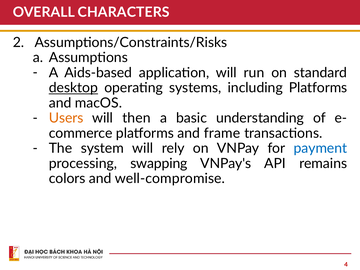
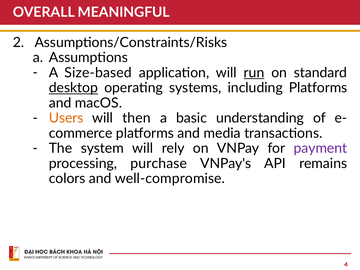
CHARACTERS: CHARACTERS -> MEANINGFUL (124, 12)
Aids-based: Aids-based -> Size-based (98, 73)
run underline: none -> present (254, 73)
frame: frame -> media (222, 133)
payment colour: blue -> purple (320, 148)
swapping: swapping -> purchase (159, 163)
